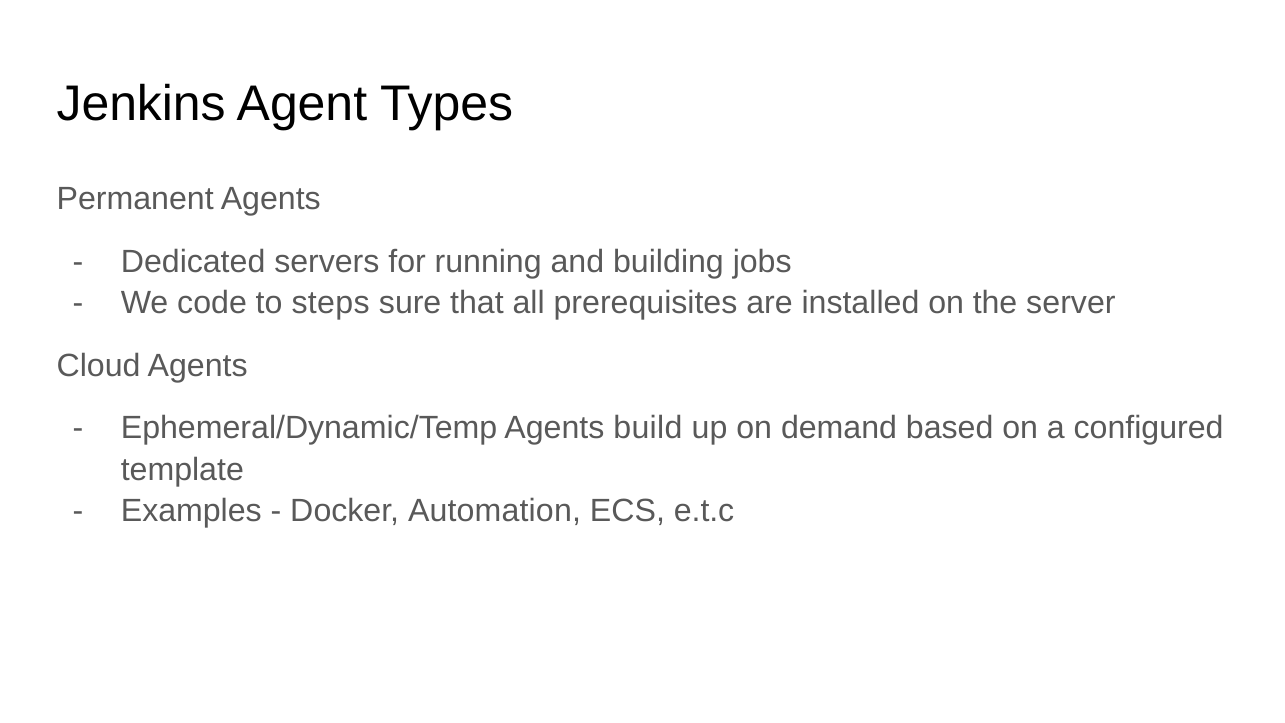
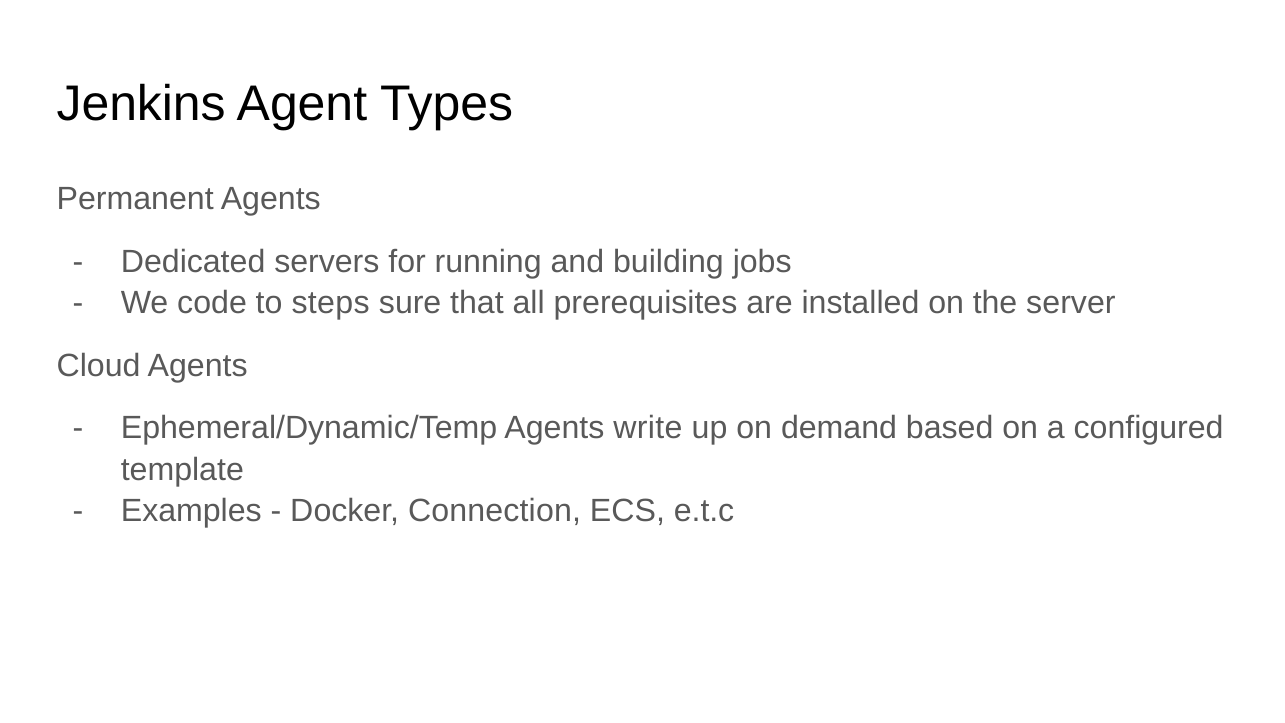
build: build -> write (648, 428)
Automation: Automation -> Connection (494, 511)
